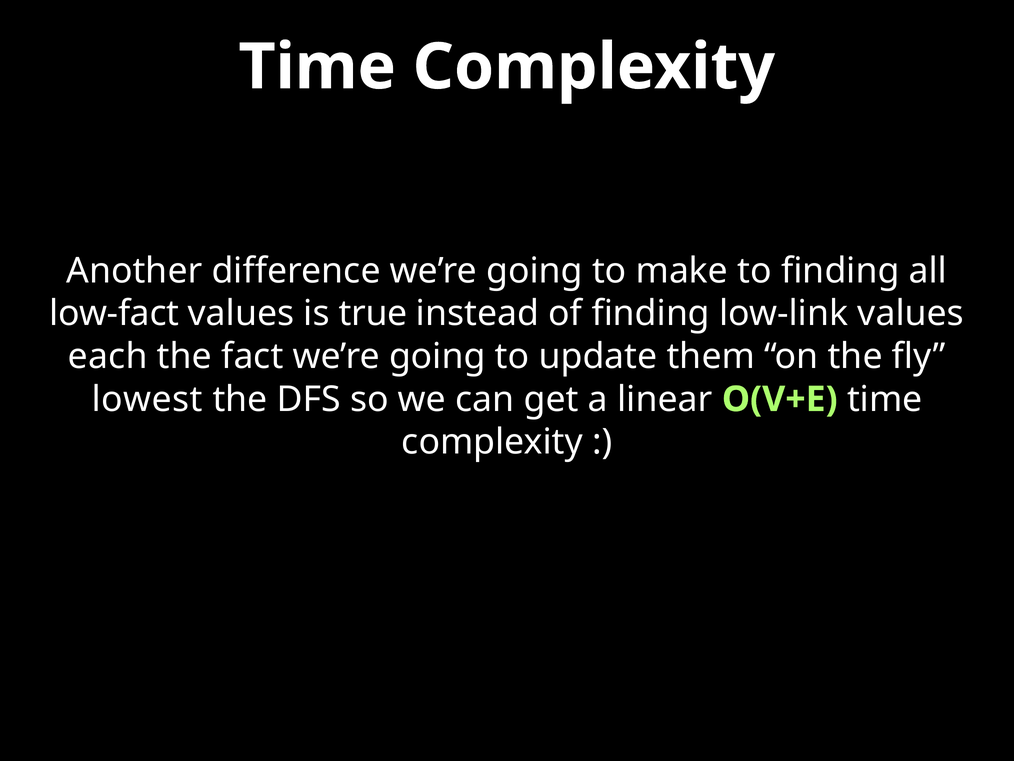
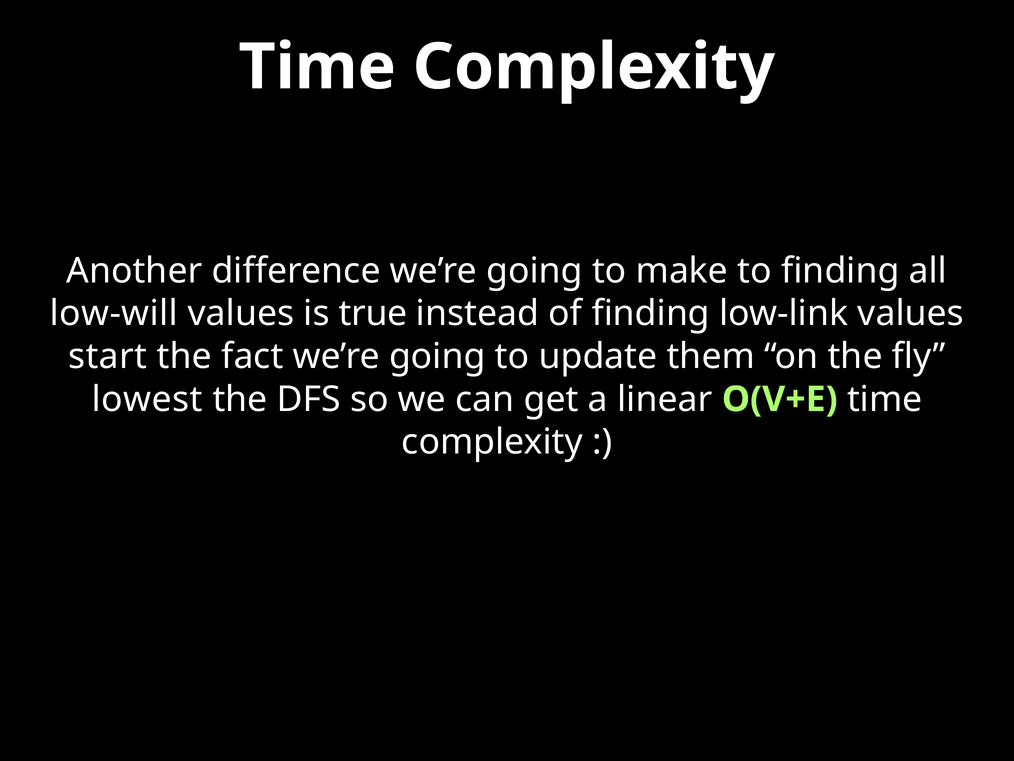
low-fact: low-fact -> low-will (114, 314)
each: each -> start (108, 356)
